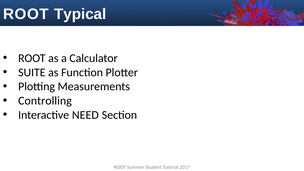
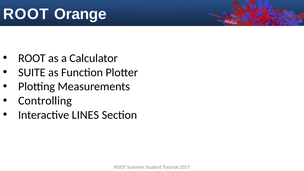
Typical: Typical -> Orange (80, 14)
NEED: NEED -> LINES (85, 115)
